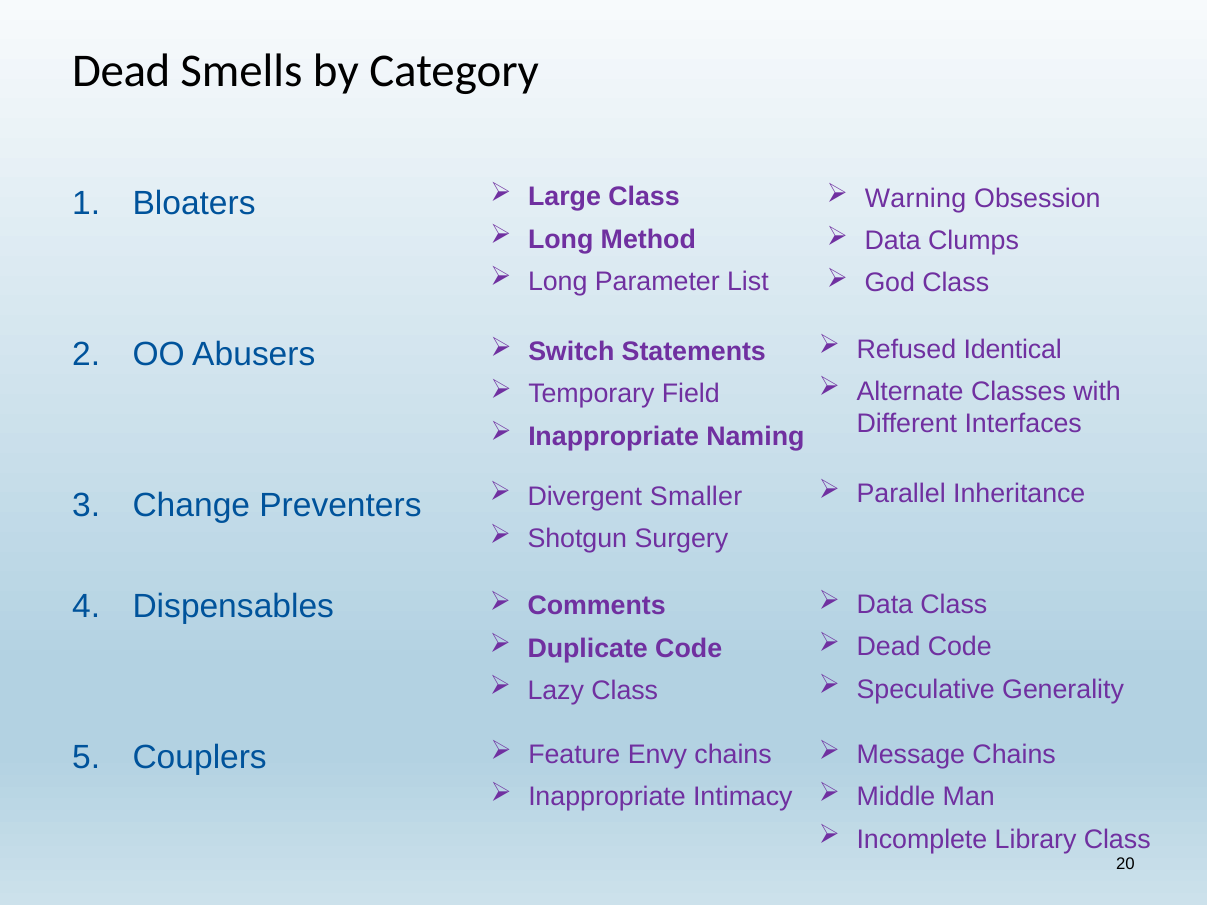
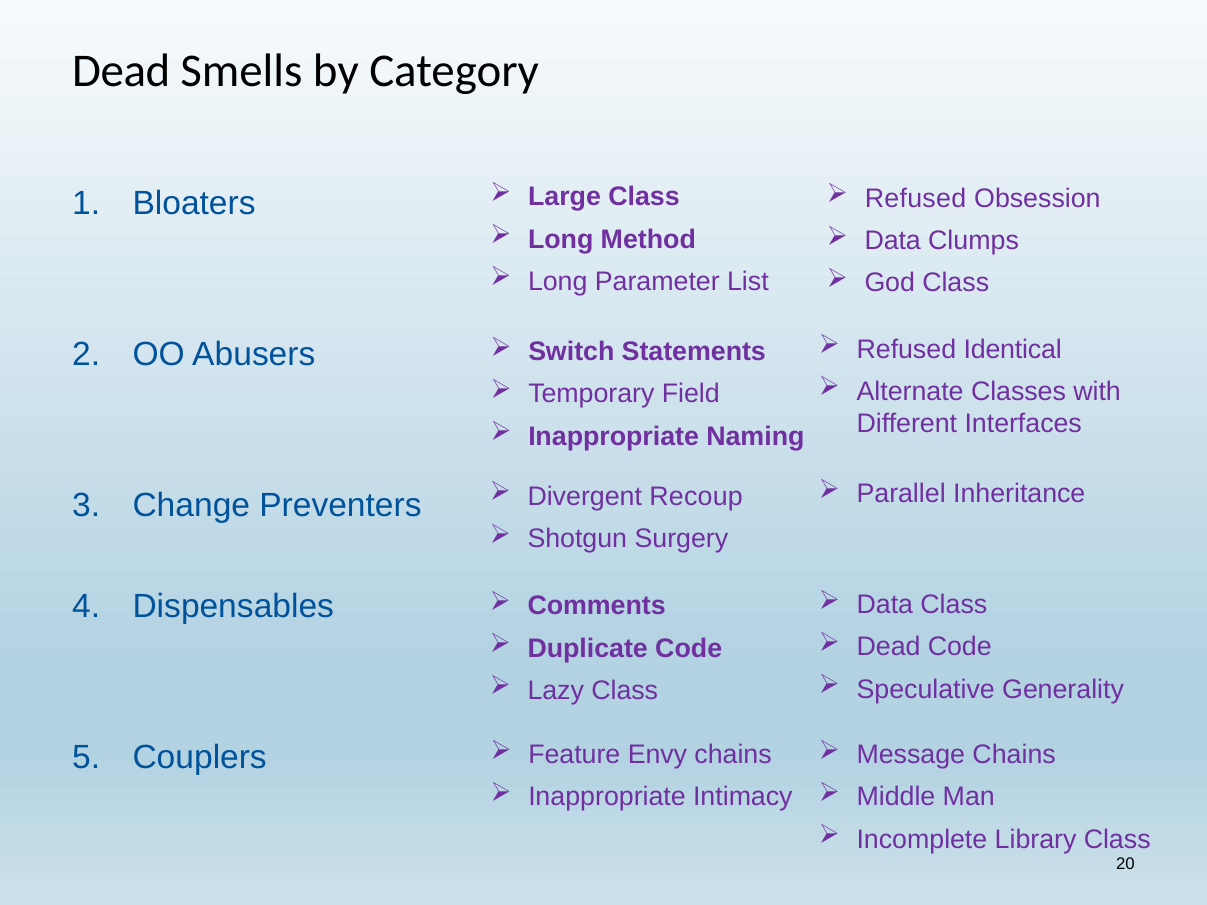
Warning: Warning -> Refused (916, 199)
Smaller: Smaller -> Recoup (696, 497)
